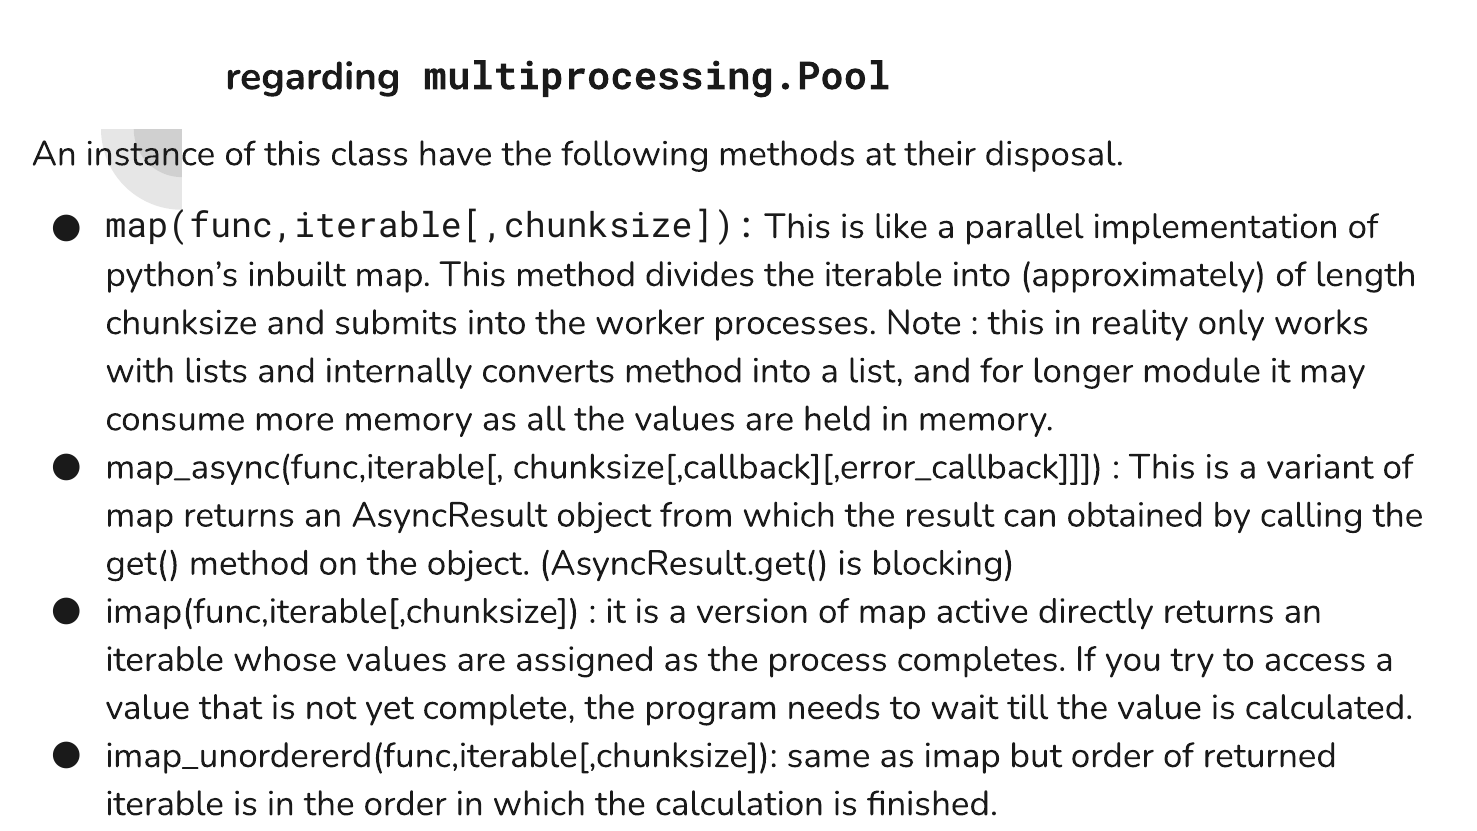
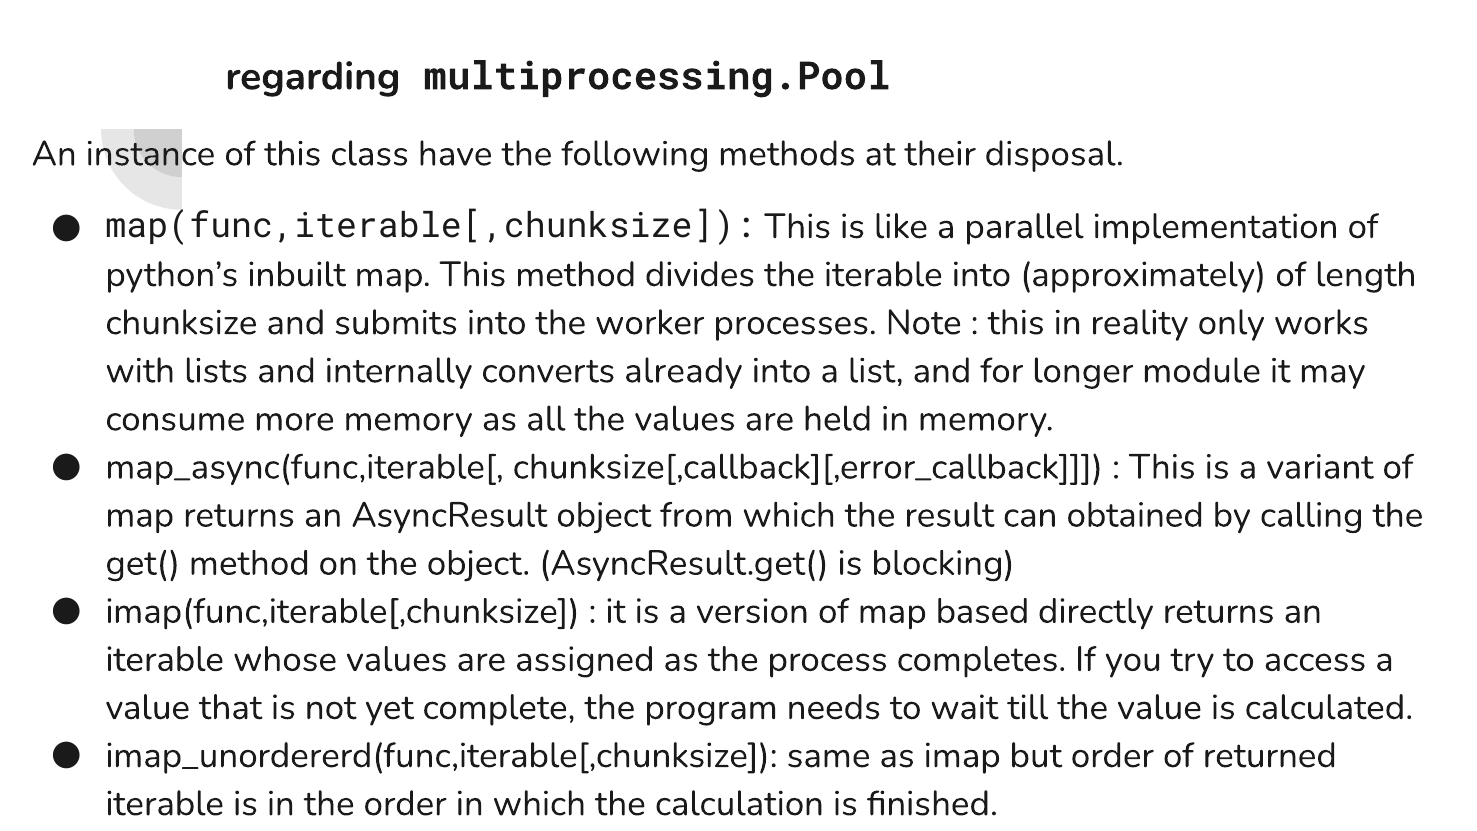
converts method: method -> already (683, 371)
active: active -> based (982, 611)
